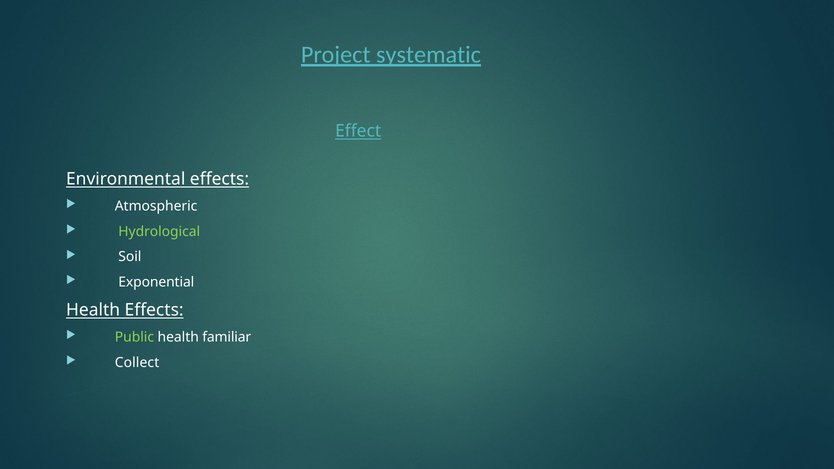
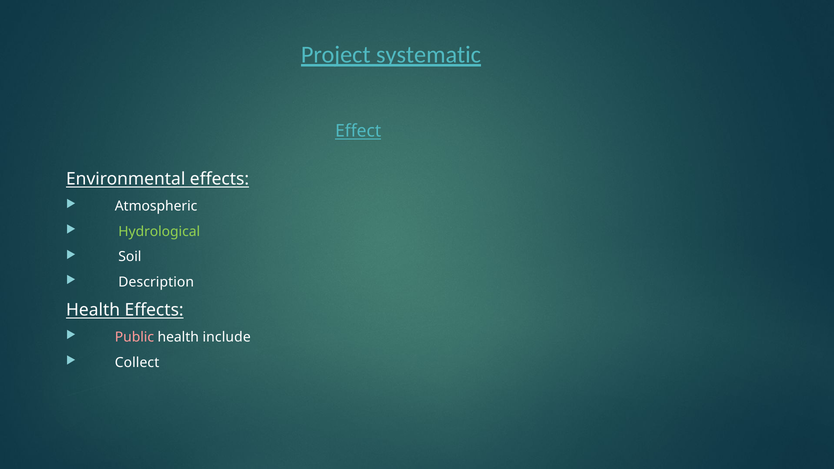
Exponential: Exponential -> Description (156, 282)
Public colour: light green -> pink (134, 337)
familiar: familiar -> include (227, 337)
